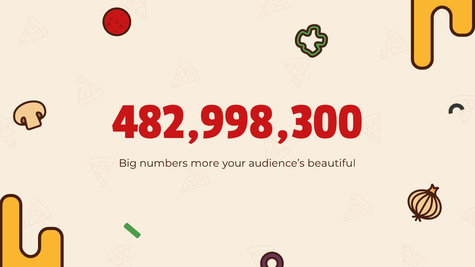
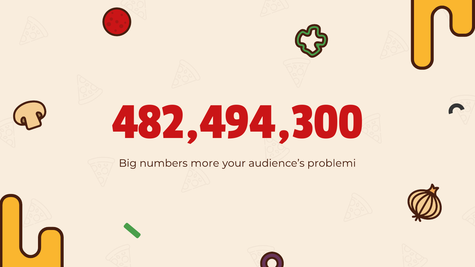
482,998,300: 482,998,300 -> 482,494,300 (237, 121)
beautiful: beautiful -> problemi (332, 163)
